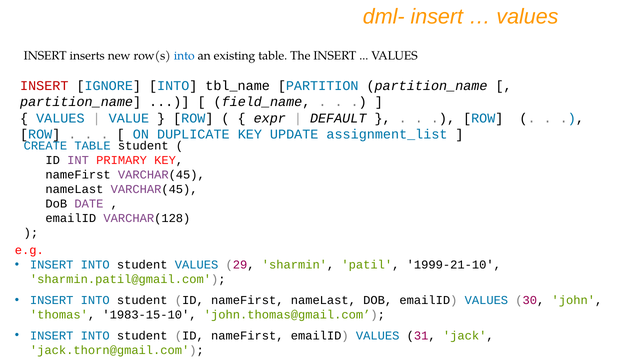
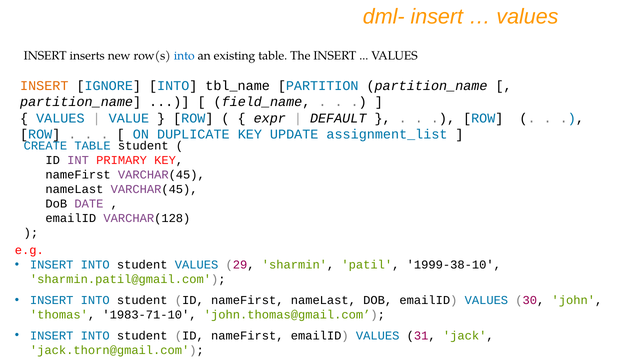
INSERT colour: red -> orange (44, 86)
1999-21-10: 1999-21-10 -> 1999-38-10 (454, 265)
1983-15-10: 1983-15-10 -> 1983-71-10 (149, 315)
